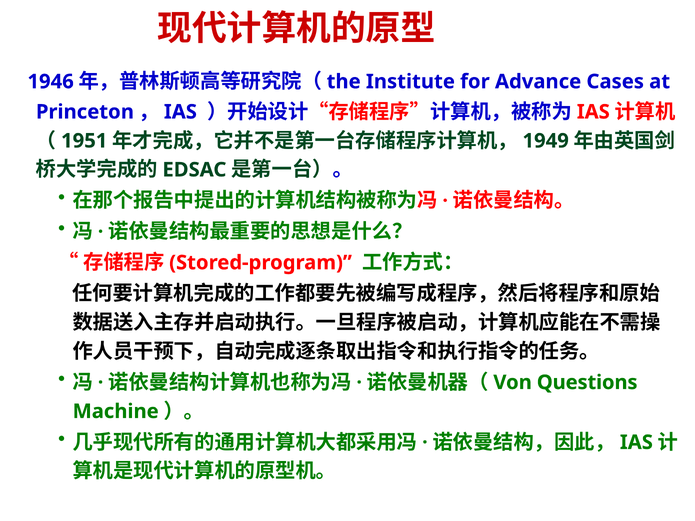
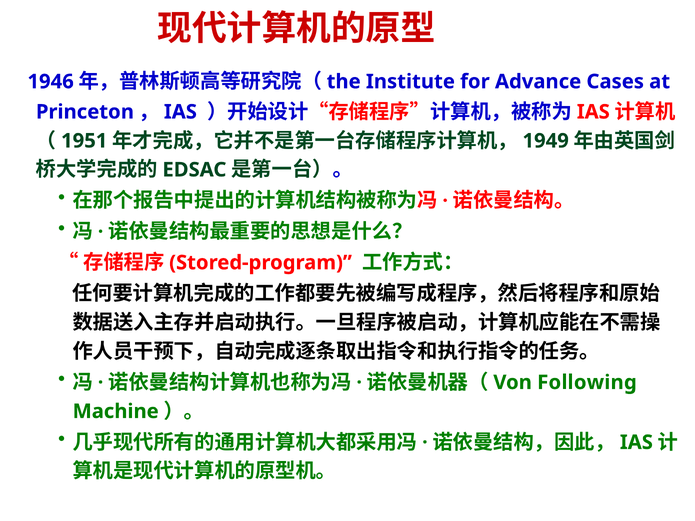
Questions: Questions -> Following (587, 383)
